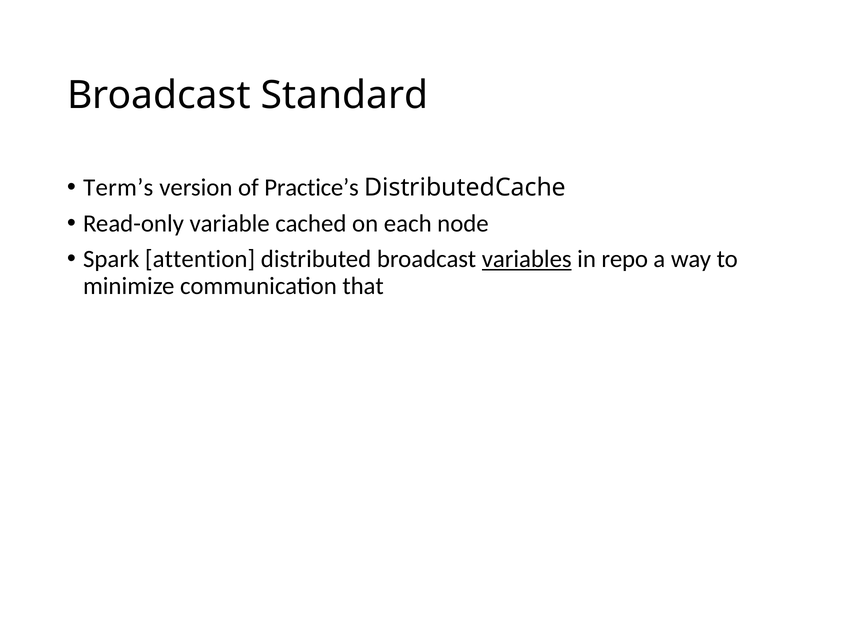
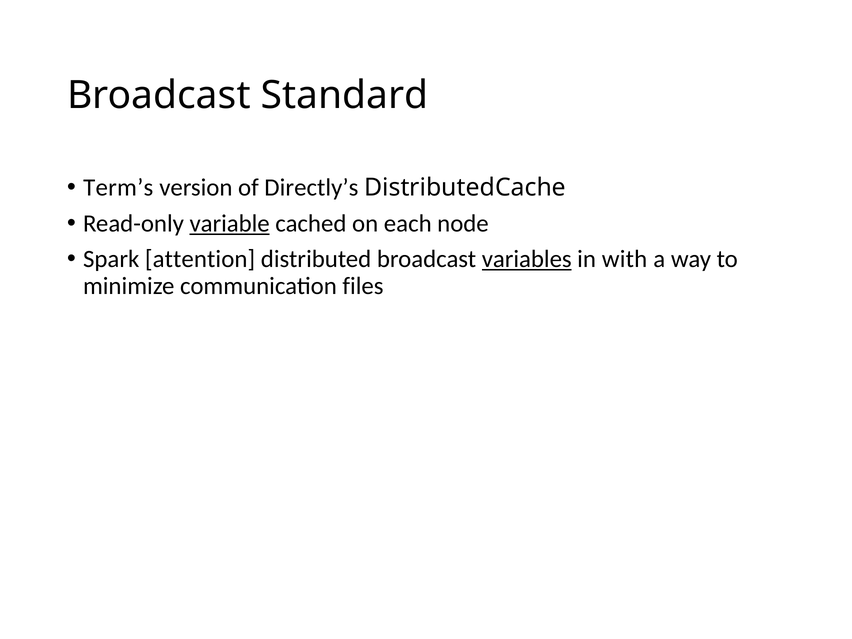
Practice’s: Practice’s -> Directly’s (311, 188)
variable underline: none -> present (230, 223)
repo: repo -> with (625, 259)
that: that -> files (363, 286)
